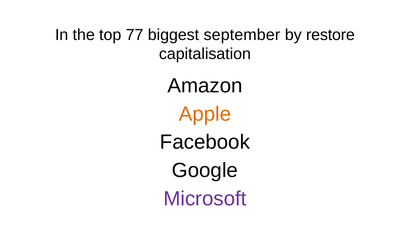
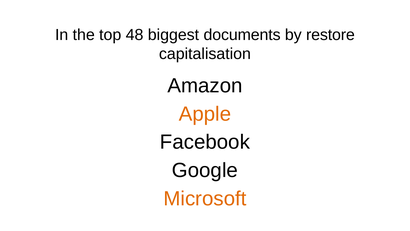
77: 77 -> 48 (135, 35)
september: september -> documents (242, 35)
Microsoft colour: purple -> orange (205, 199)
